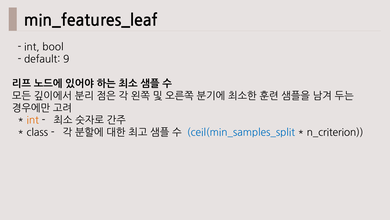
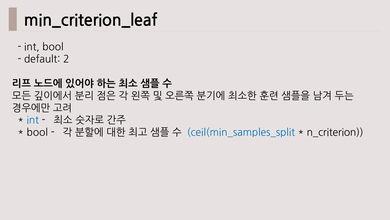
min_features_leaf: min_features_leaf -> min_criterion_leaf (91, 20)
9: 9 -> 2 (66, 59)
int colour: orange -> blue (33, 120)
class: class -> bool (37, 132)
